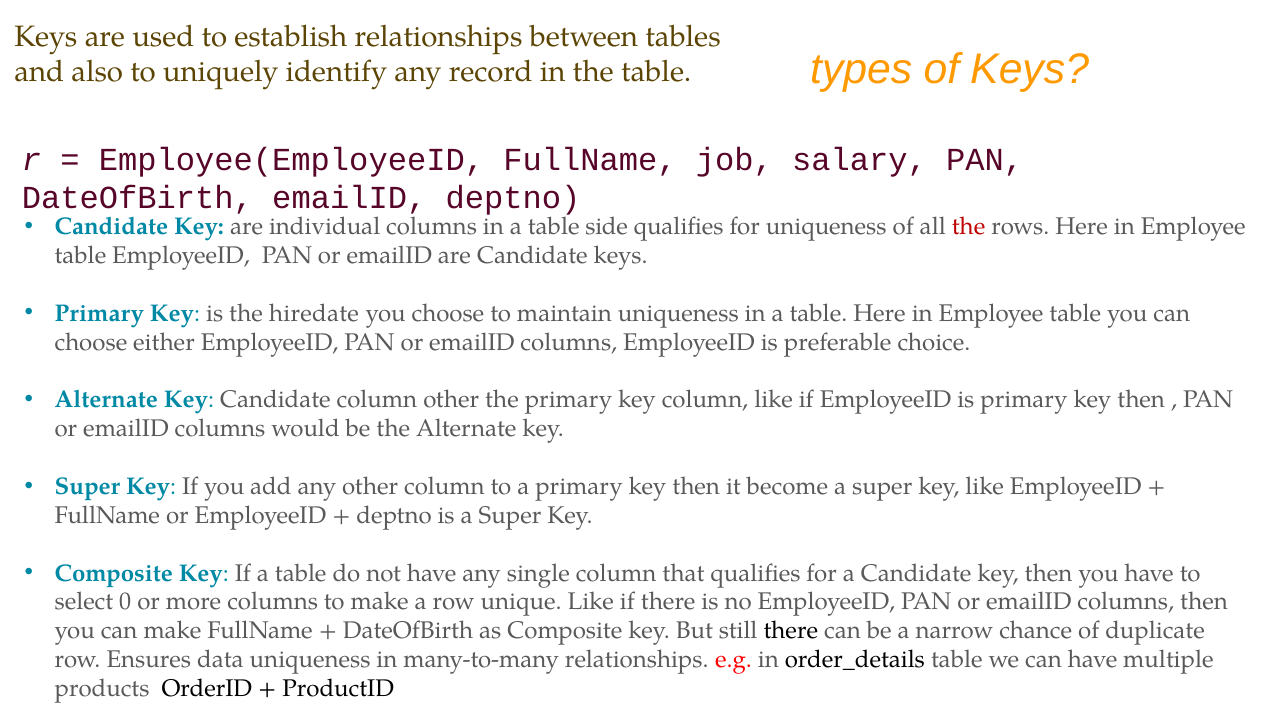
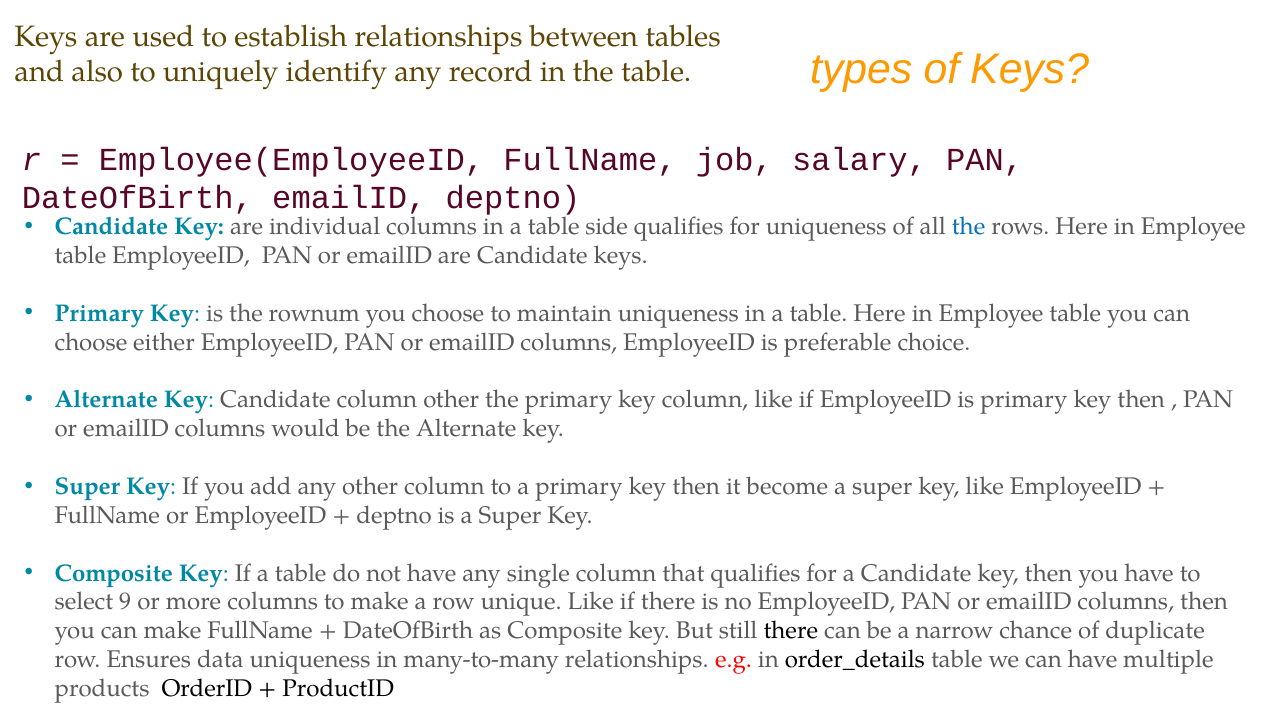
the colour: red -> blue (969, 226)
hiredate: hiredate -> rownum (314, 313)
0: 0 -> 9 (125, 602)
